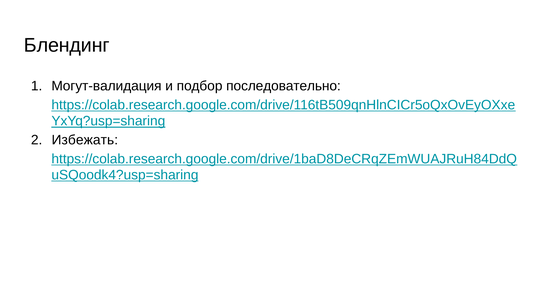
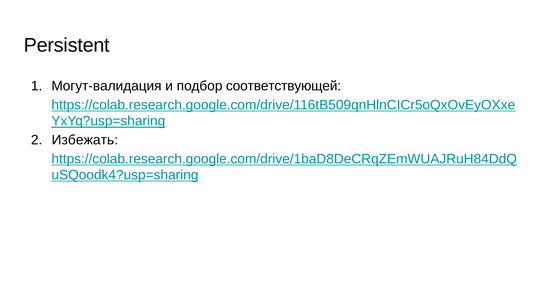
Блендинг: Блендинг -> Persistent (67, 45)
последовательно: последовательно -> соответствующей (284, 86)
